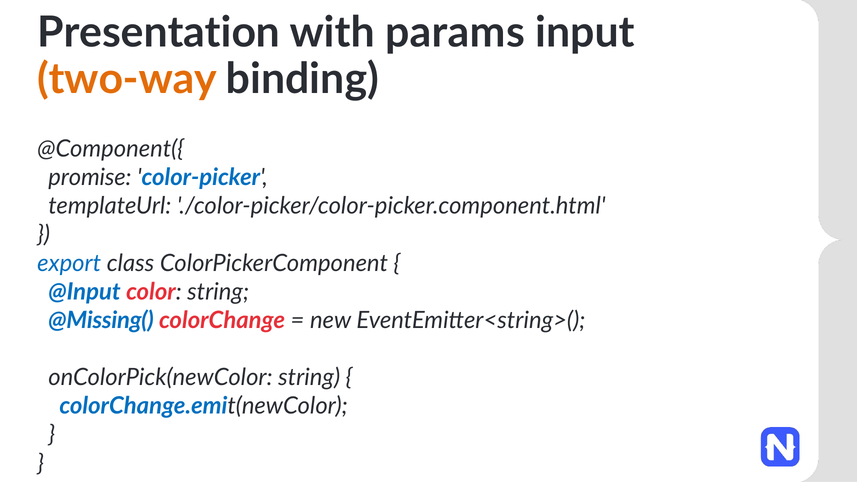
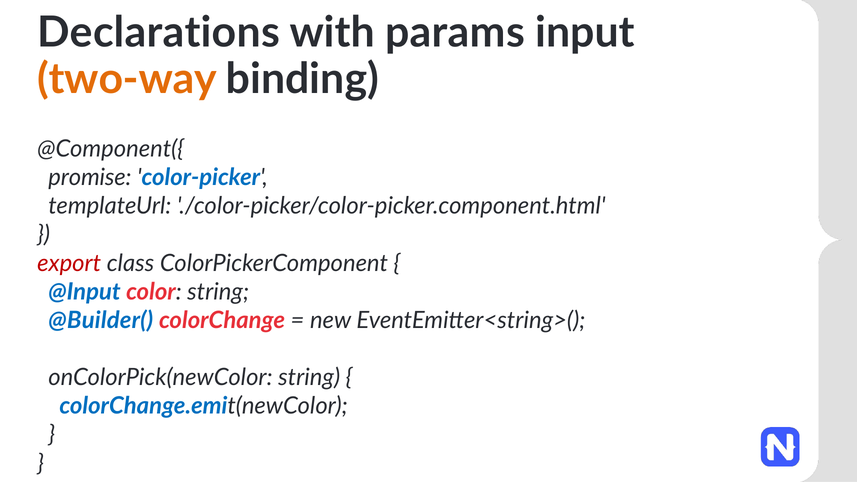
Presentation: Presentation -> Declarations (159, 33)
export colour: blue -> red (69, 263)
@Missing(: @Missing( -> @Builder( (101, 320)
